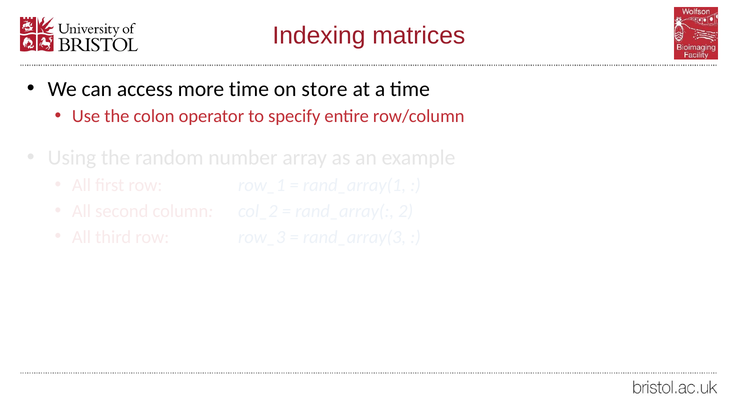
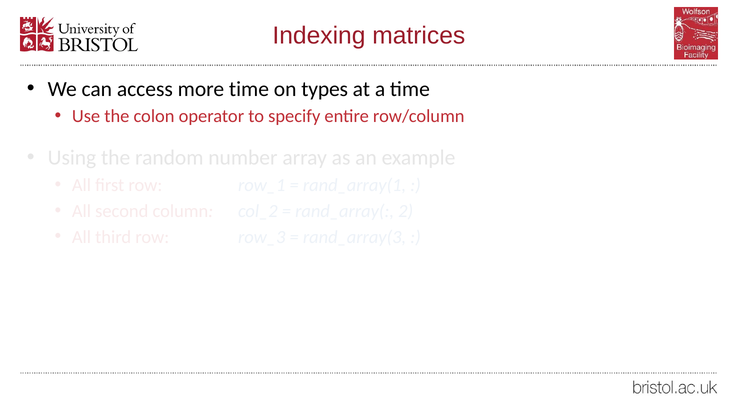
store: store -> types (325, 89)
